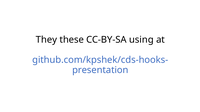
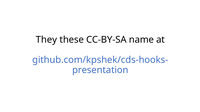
using: using -> name (141, 40)
